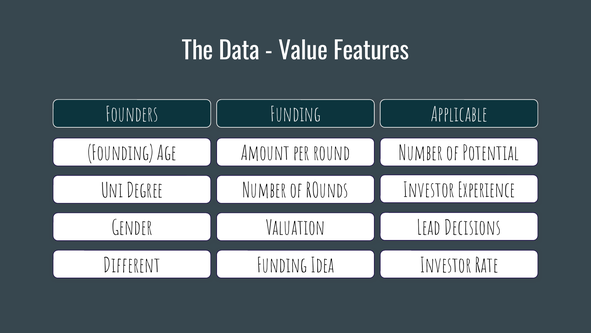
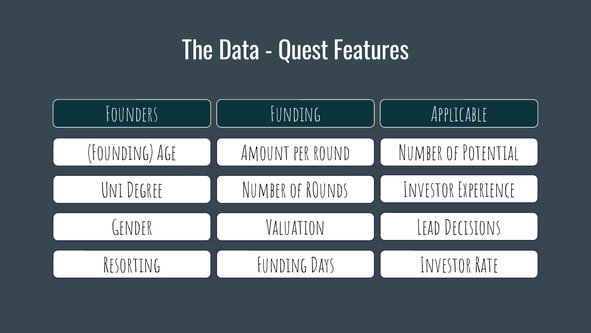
Value: Value -> Quest (303, 51)
Different: Different -> Resorting (132, 265)
Idea: Idea -> Days (323, 265)
